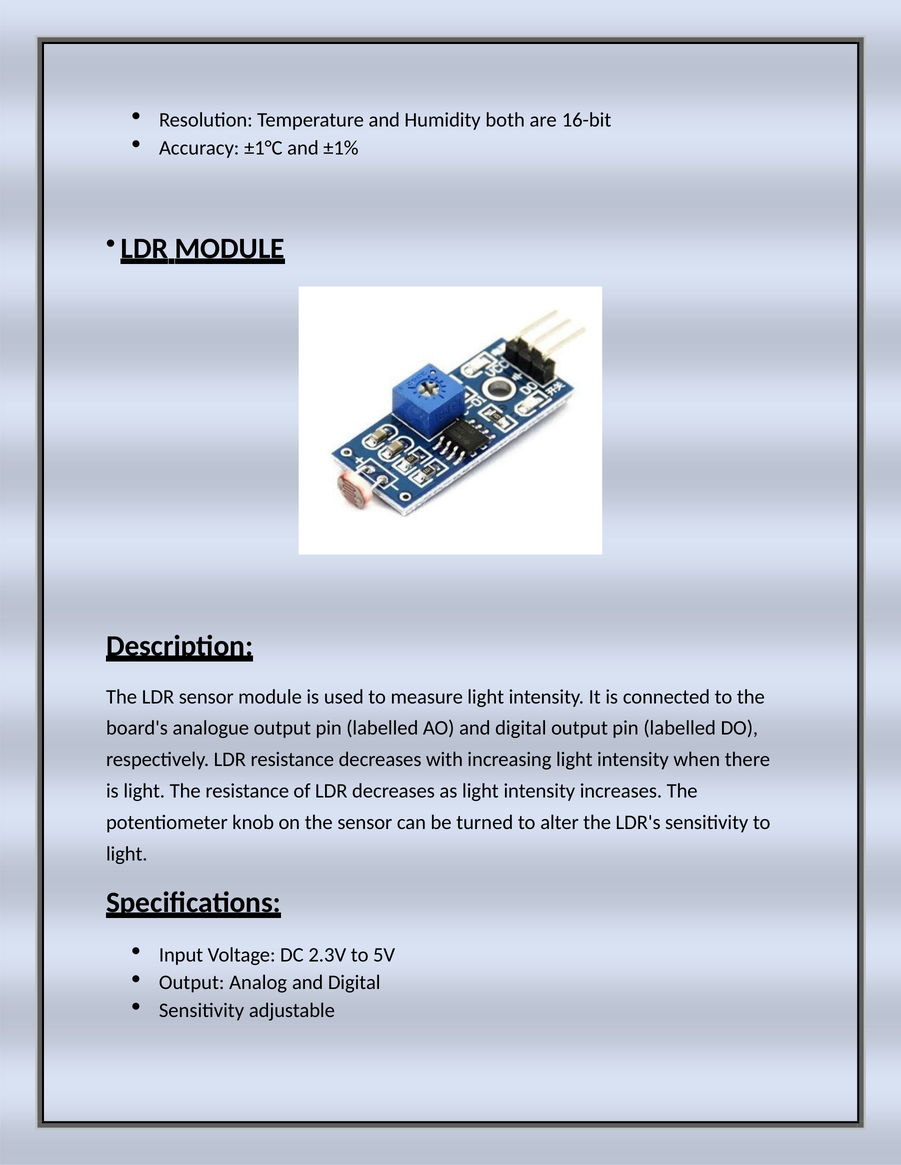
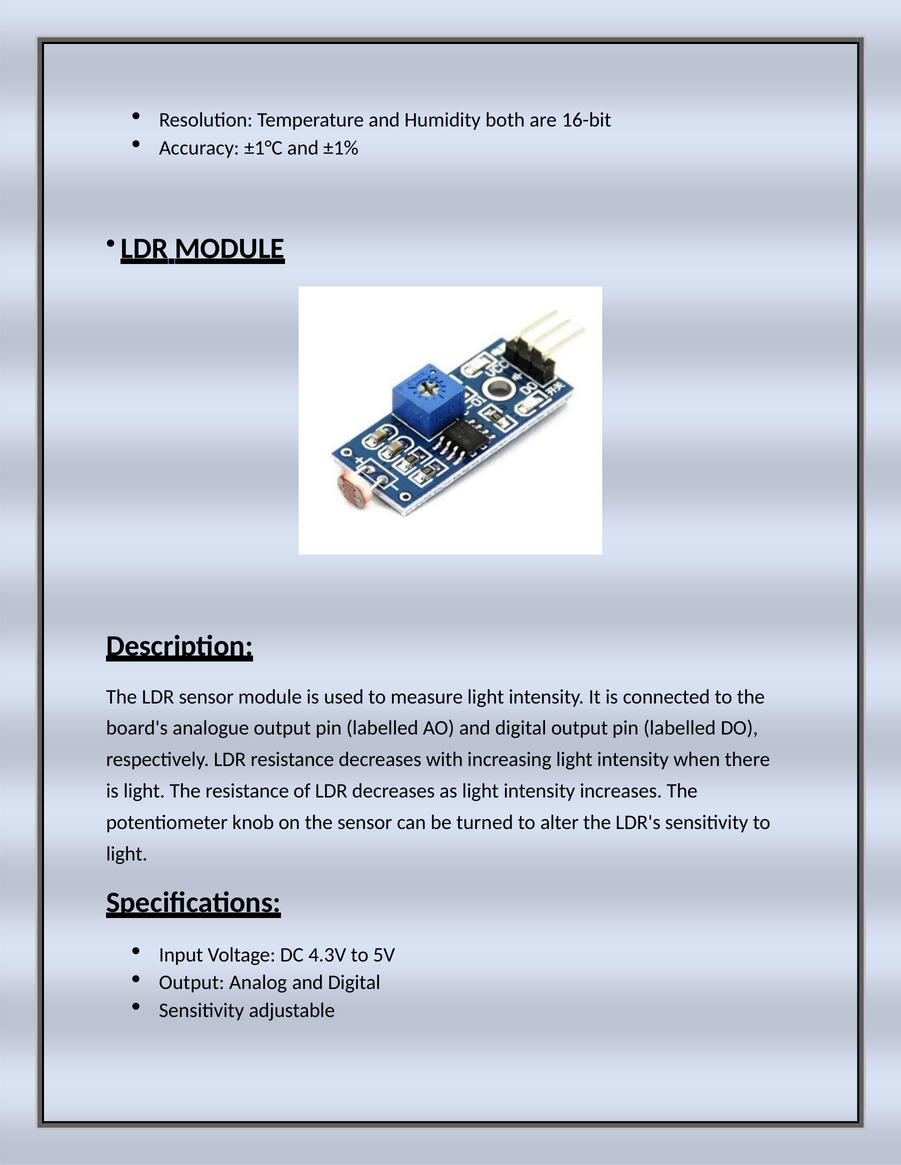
2.3V: 2.3V -> 4.3V (327, 956)
